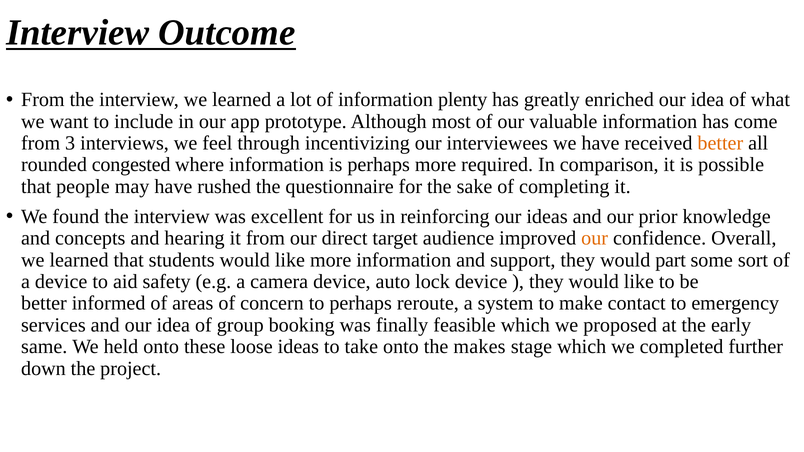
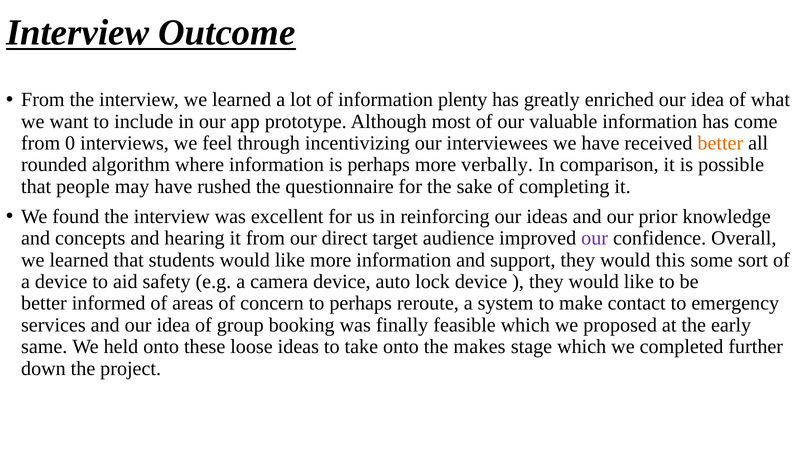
3: 3 -> 0 (70, 143)
congested: congested -> algorithm (131, 165)
required: required -> verbally (497, 165)
our colour: orange -> purple (595, 238)
part: part -> this (670, 260)
